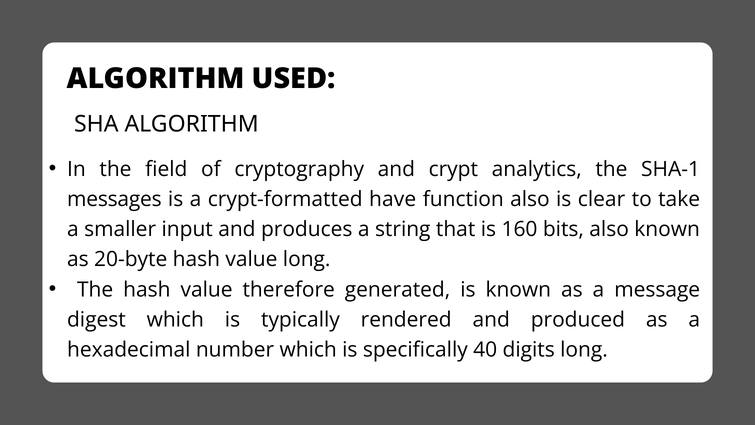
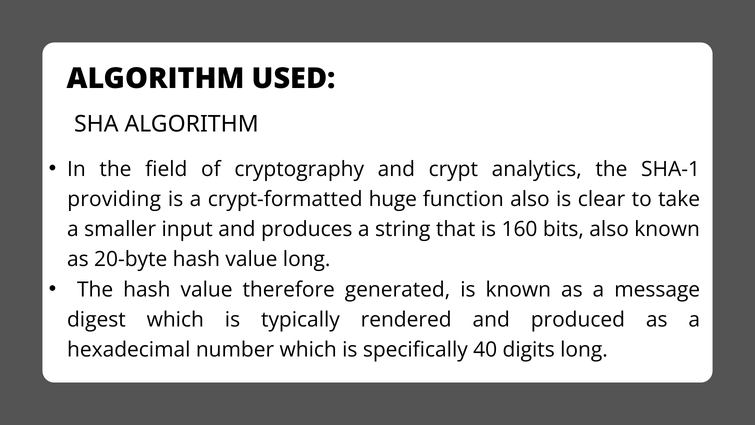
messages: messages -> providing (114, 199)
have: have -> huge (393, 199)
